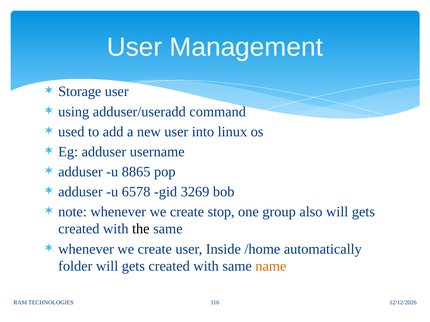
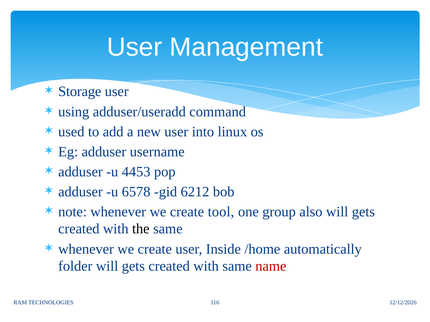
8865: 8865 -> 4453 (136, 172)
3269: 3269 -> 6212 (195, 192)
stop: stop -> tool (221, 212)
name colour: orange -> red (271, 267)
